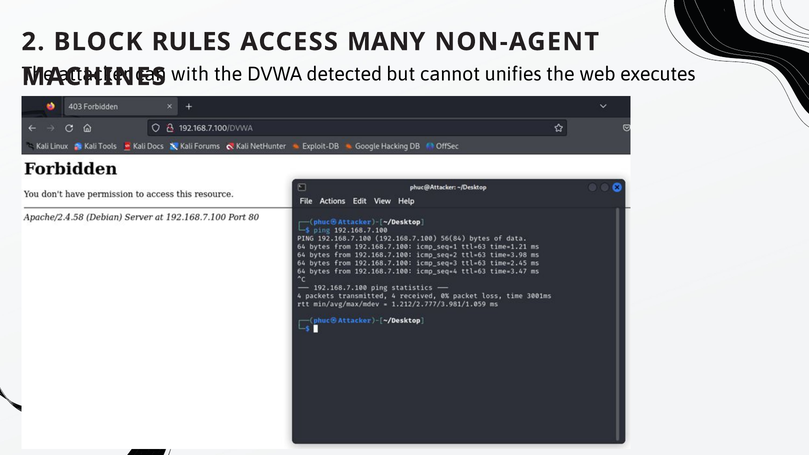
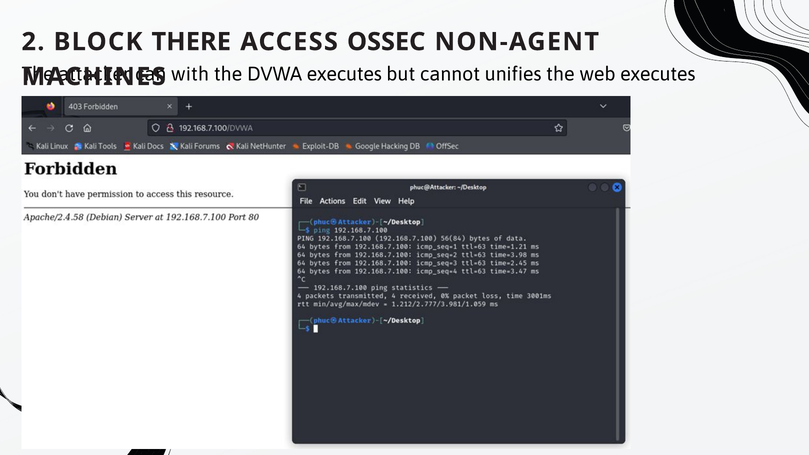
RULES: RULES -> THERE (191, 42)
MANY: MANY -> OSSEC (386, 42)
DVWA detected: detected -> executes (344, 74)
